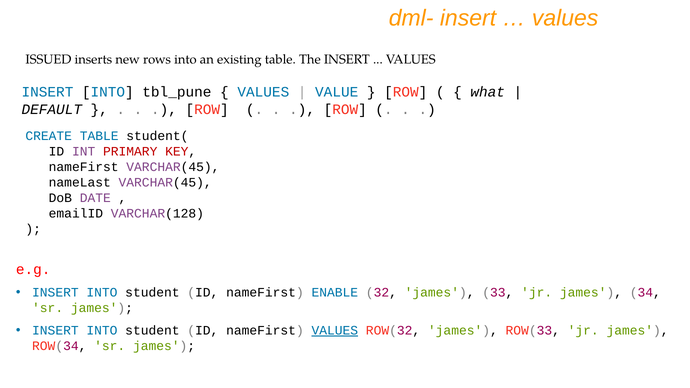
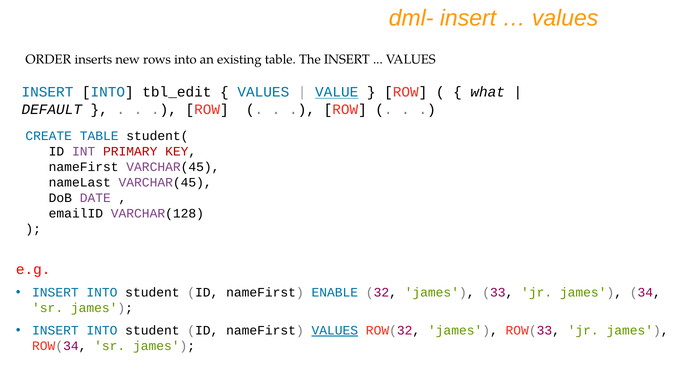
ISSUED: ISSUED -> ORDER (48, 60)
tbl_pune: tbl_pune -> tbl_edit (177, 92)
VALUE underline: none -> present (337, 92)
